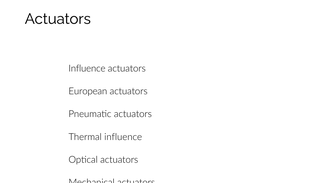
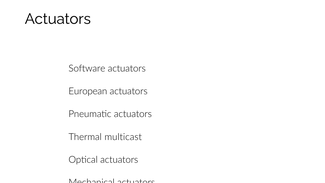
Influence: Influence -> Software (87, 68)
Thermal influence: influence -> multicast (123, 137)
